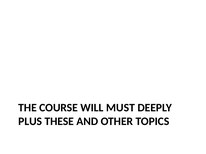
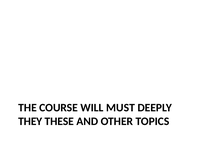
PLUS: PLUS -> THEY (30, 122)
